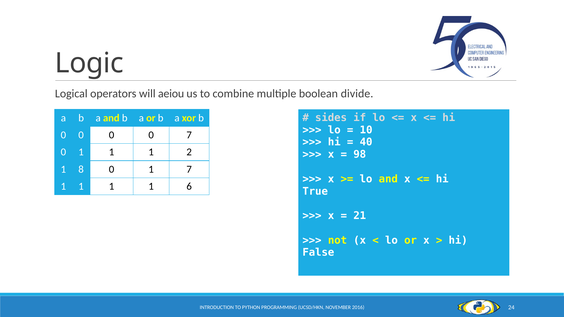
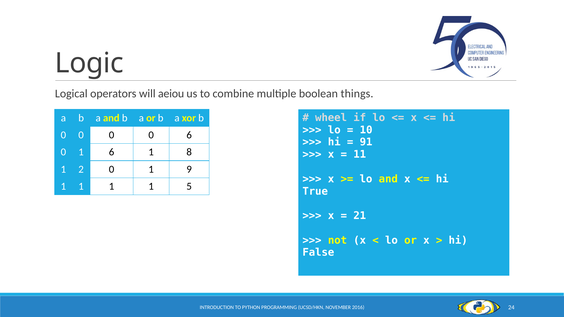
divide: divide -> things (357, 94)
sides: sides -> wheel (331, 118)
0 7: 7 -> 6 (189, 135)
40: 40 -> 91 (366, 142)
0 1 1: 1 -> 6 (112, 152)
2: 2 -> 8 (189, 152)
98: 98 -> 11 (360, 155)
8: 8 -> 2 (81, 169)
1 7: 7 -> 9 (189, 169)
6: 6 -> 5 (189, 187)
